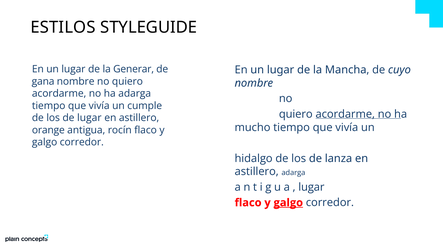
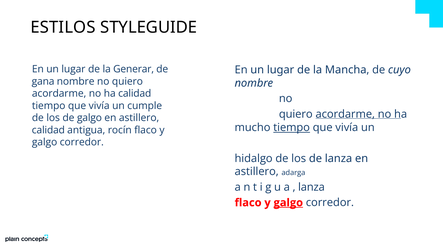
ha adarga: adarga -> calidad (135, 94)
de lugar: lugar -> galgo (89, 118)
tiempo underline: none -> present (292, 128)
orange: orange -> calidad (48, 130)
lugar: lugar -> lanza (311, 187)
